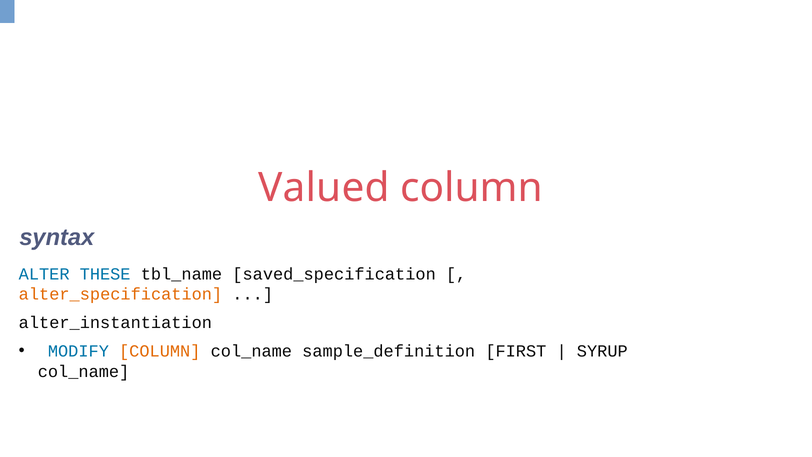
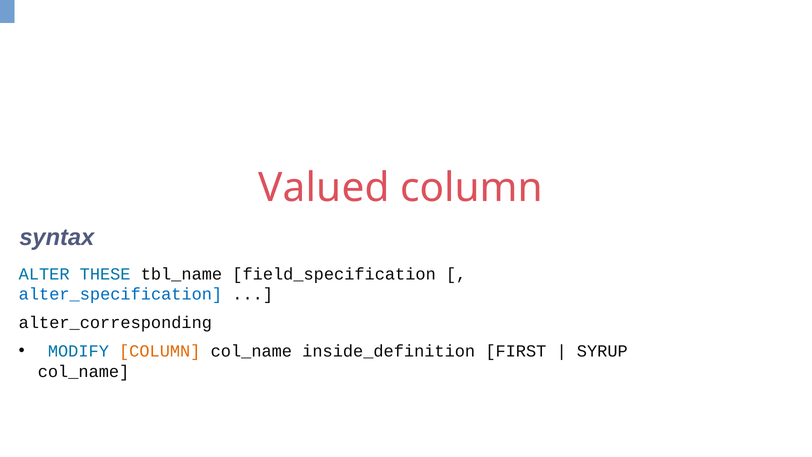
saved_specification: saved_specification -> field_specification (334, 274)
alter_specification colour: orange -> blue (120, 294)
alter_instantiation: alter_instantiation -> alter_corresponding (115, 323)
sample_definition: sample_definition -> inside_definition (389, 351)
